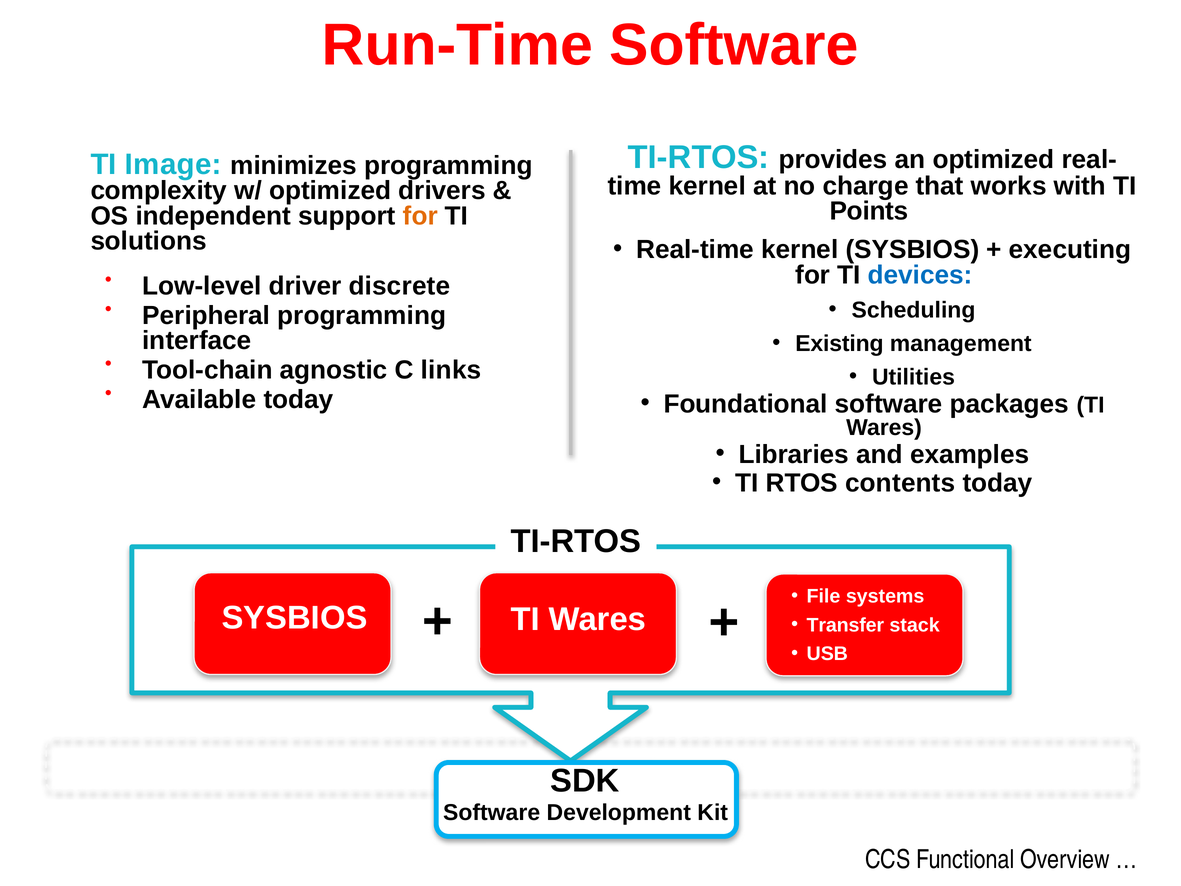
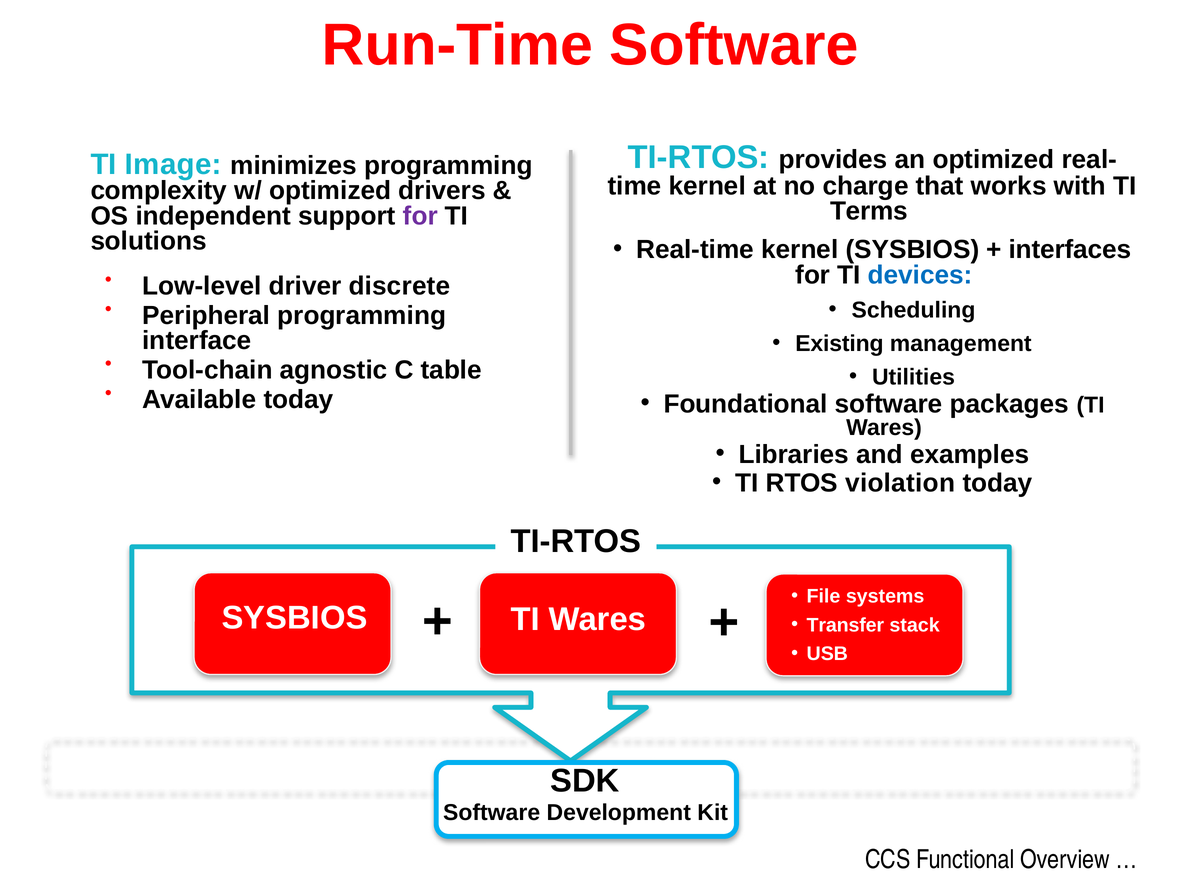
Points: Points -> Terms (869, 211)
for colour: orange -> purple (420, 216)
executing: executing -> interfaces (1070, 250)
links: links -> table (451, 370)
contents: contents -> violation (900, 483)
